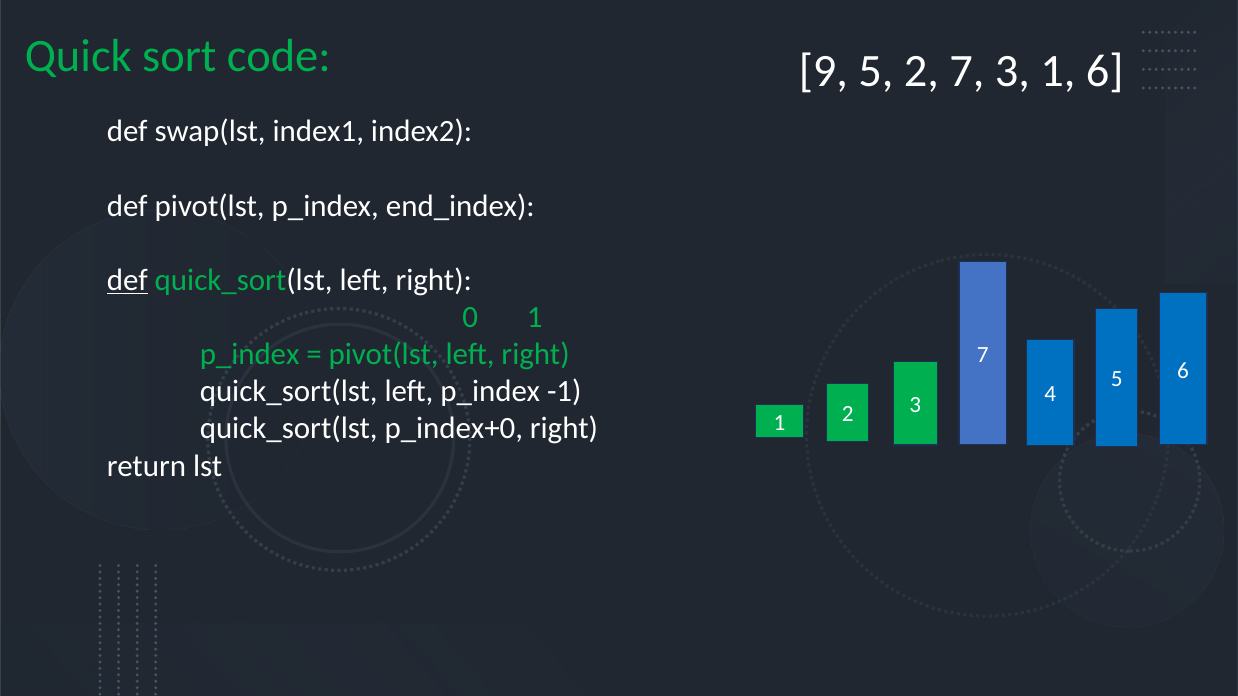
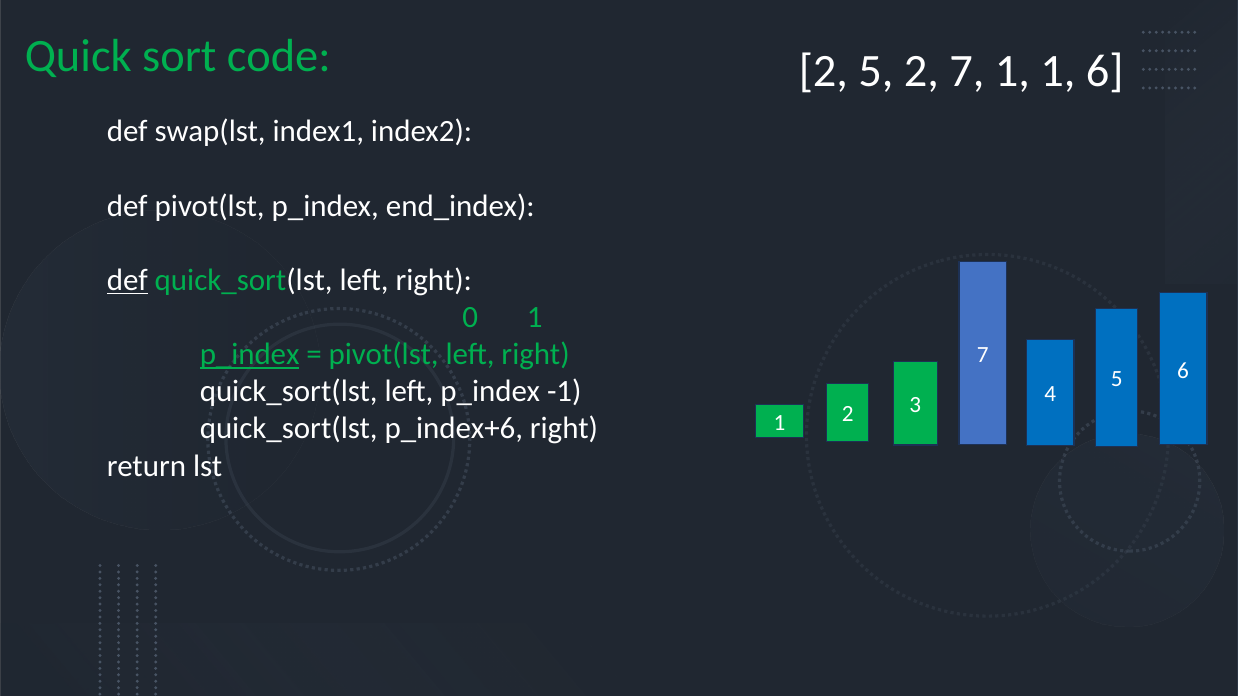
9: 9 -> 2 (823, 71)
7 3: 3 -> 1 (1012, 71)
p_index underline: none -> present (250, 355)
p_index+0: p_index+0 -> p_index+6 (454, 429)
